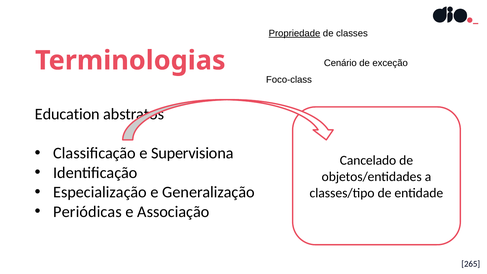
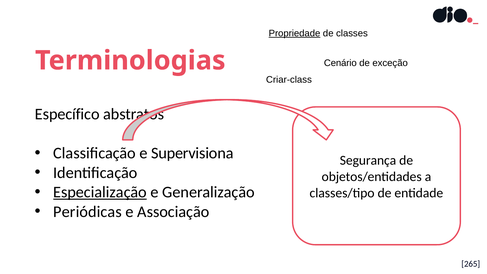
Foco-class: Foco-class -> Criar-class (289, 80)
Education: Education -> Específico (67, 114)
Cancelado: Cancelado -> Segurança (368, 160)
Especialização underline: none -> present (100, 192)
